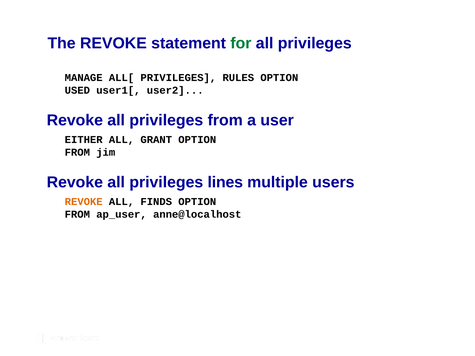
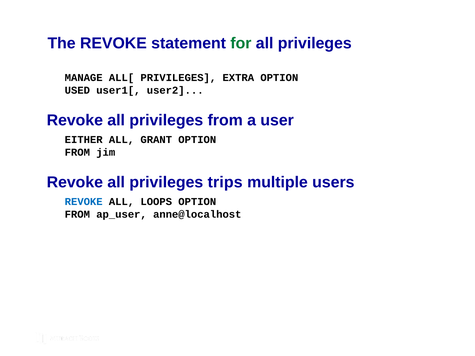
RULES: RULES -> EXTRA (238, 78)
lines: lines -> trips (225, 183)
REVOKE colour: orange -> blue (84, 202)
FINDS: FINDS -> LOOPS (156, 202)
